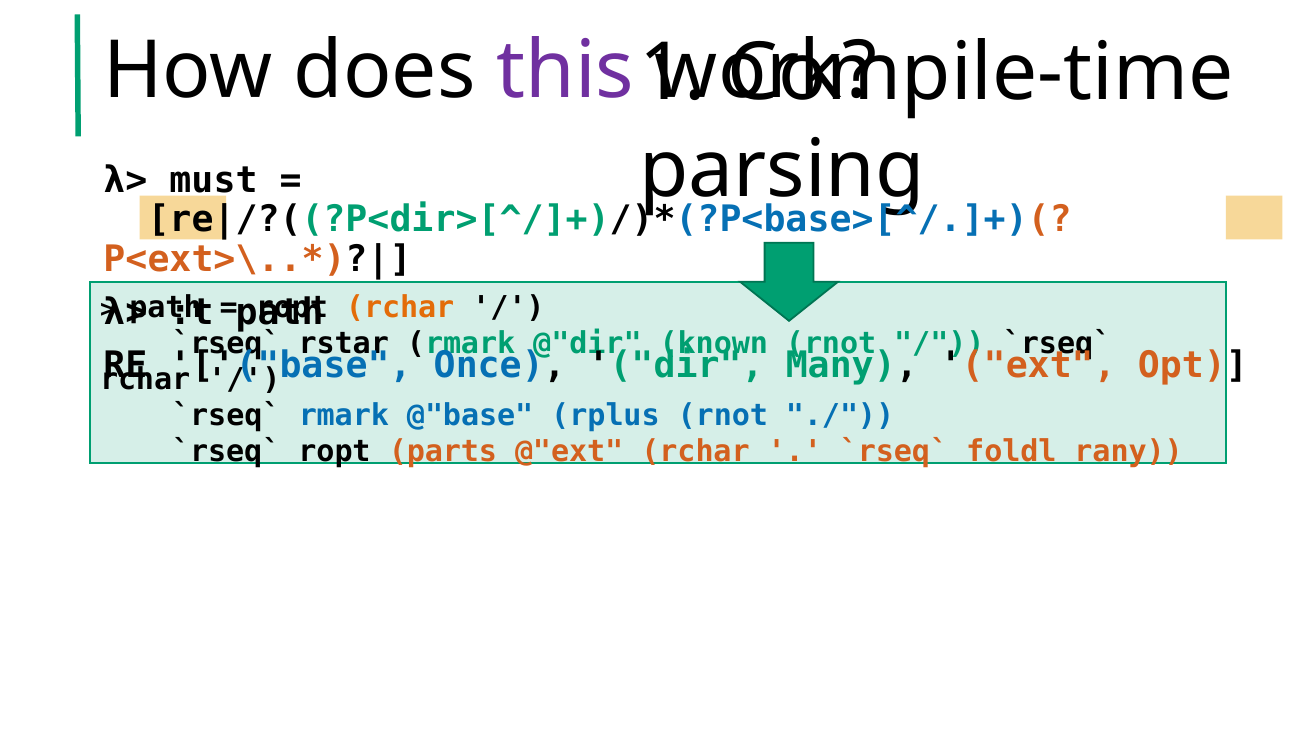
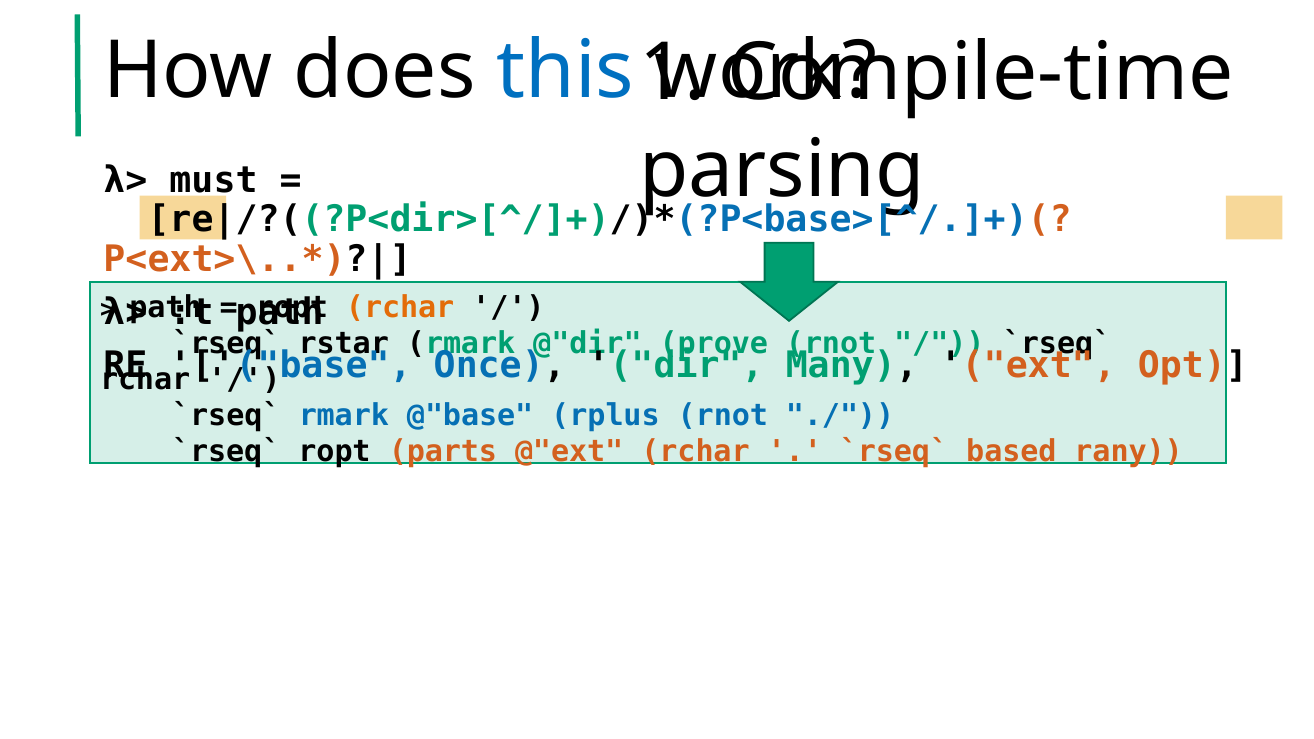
this colour: purple -> blue (565, 71)
known: known -> prove (714, 343)
foldl: foldl -> based (1011, 452)
